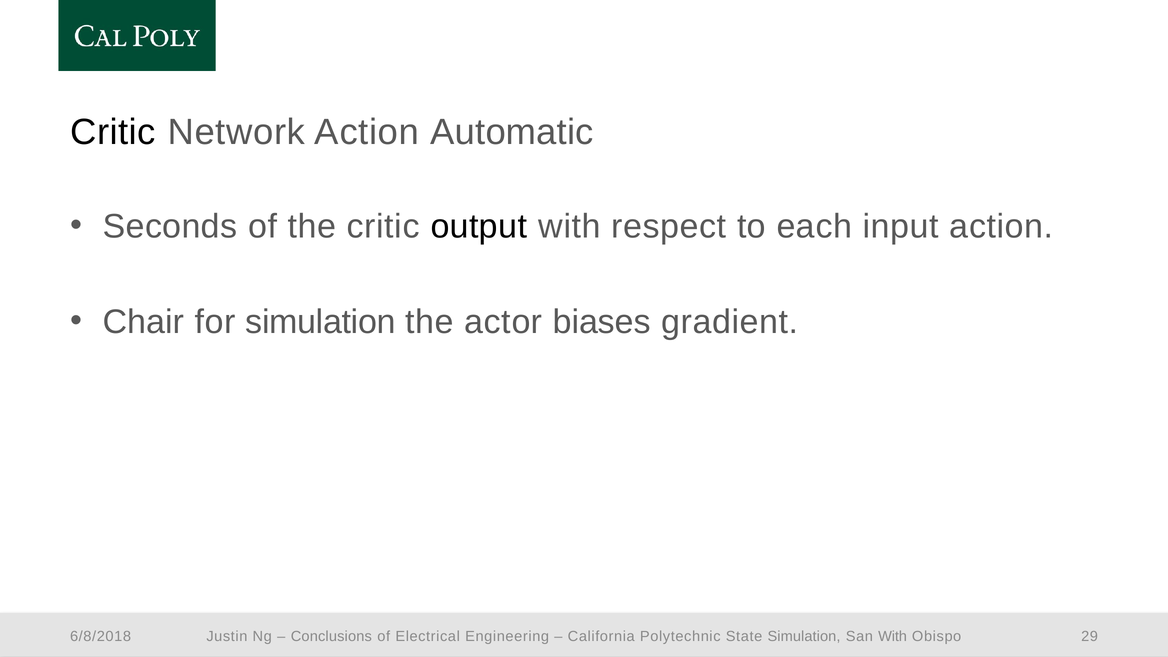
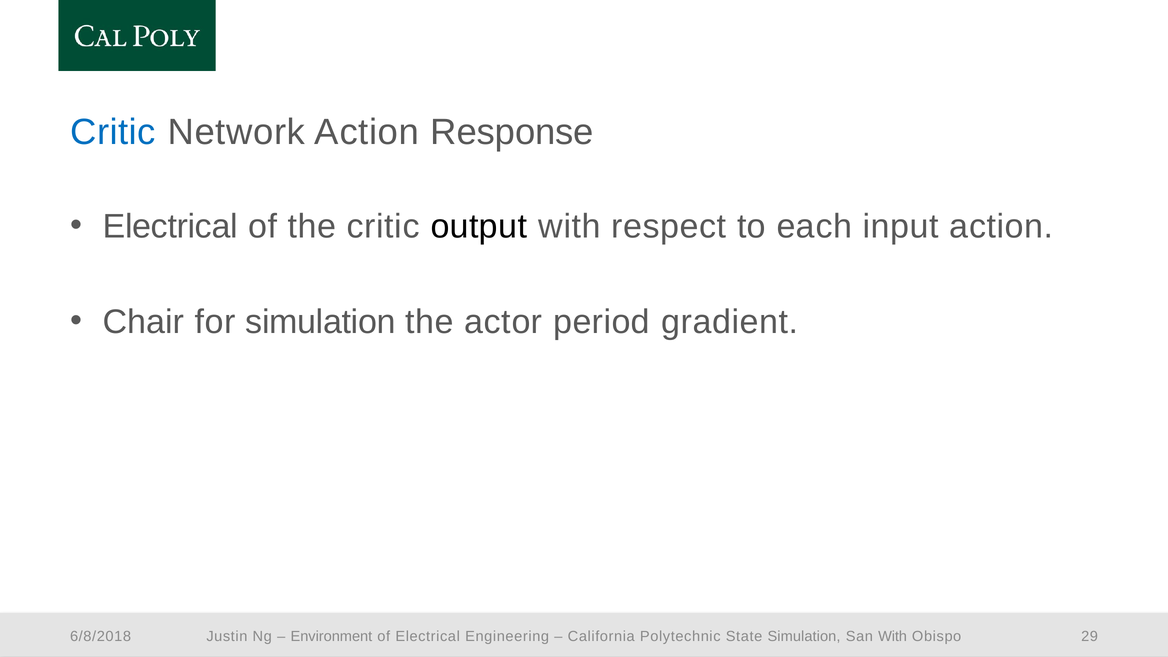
Critic colour: black -> blue (113, 132)
Automatic: Automatic -> Response (512, 132)
Seconds: Seconds -> Electrical (170, 226)
biases: biases -> period (602, 322)
Conclusions: Conclusions -> Environment (331, 637)
